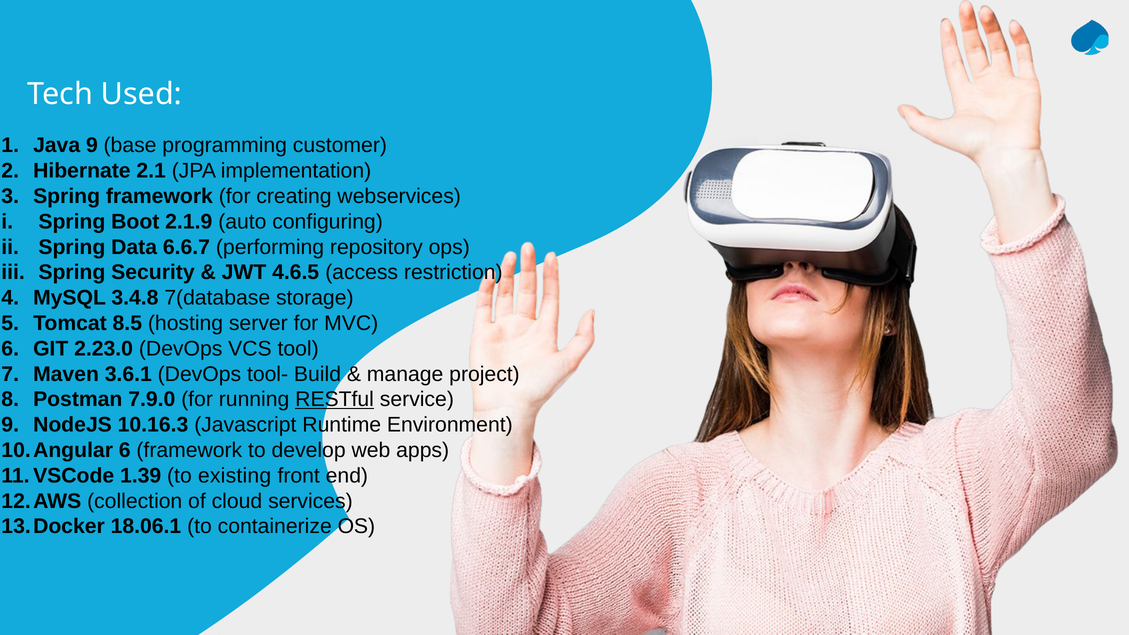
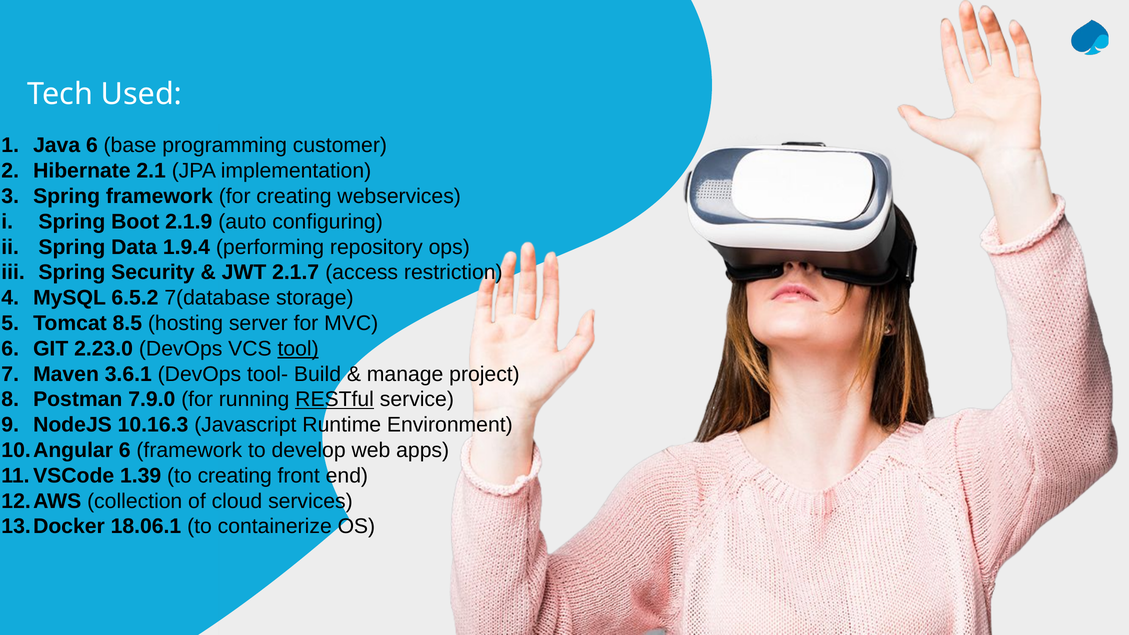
Java 9: 9 -> 6 (92, 145)
6.6.7: 6.6.7 -> 1.9.4 (186, 247)
4.6.5: 4.6.5 -> 2.1.7 (296, 272)
3.4.8: 3.4.8 -> 6.5.2 (135, 298)
tool underline: none -> present (298, 349)
to existing: existing -> creating (235, 476)
